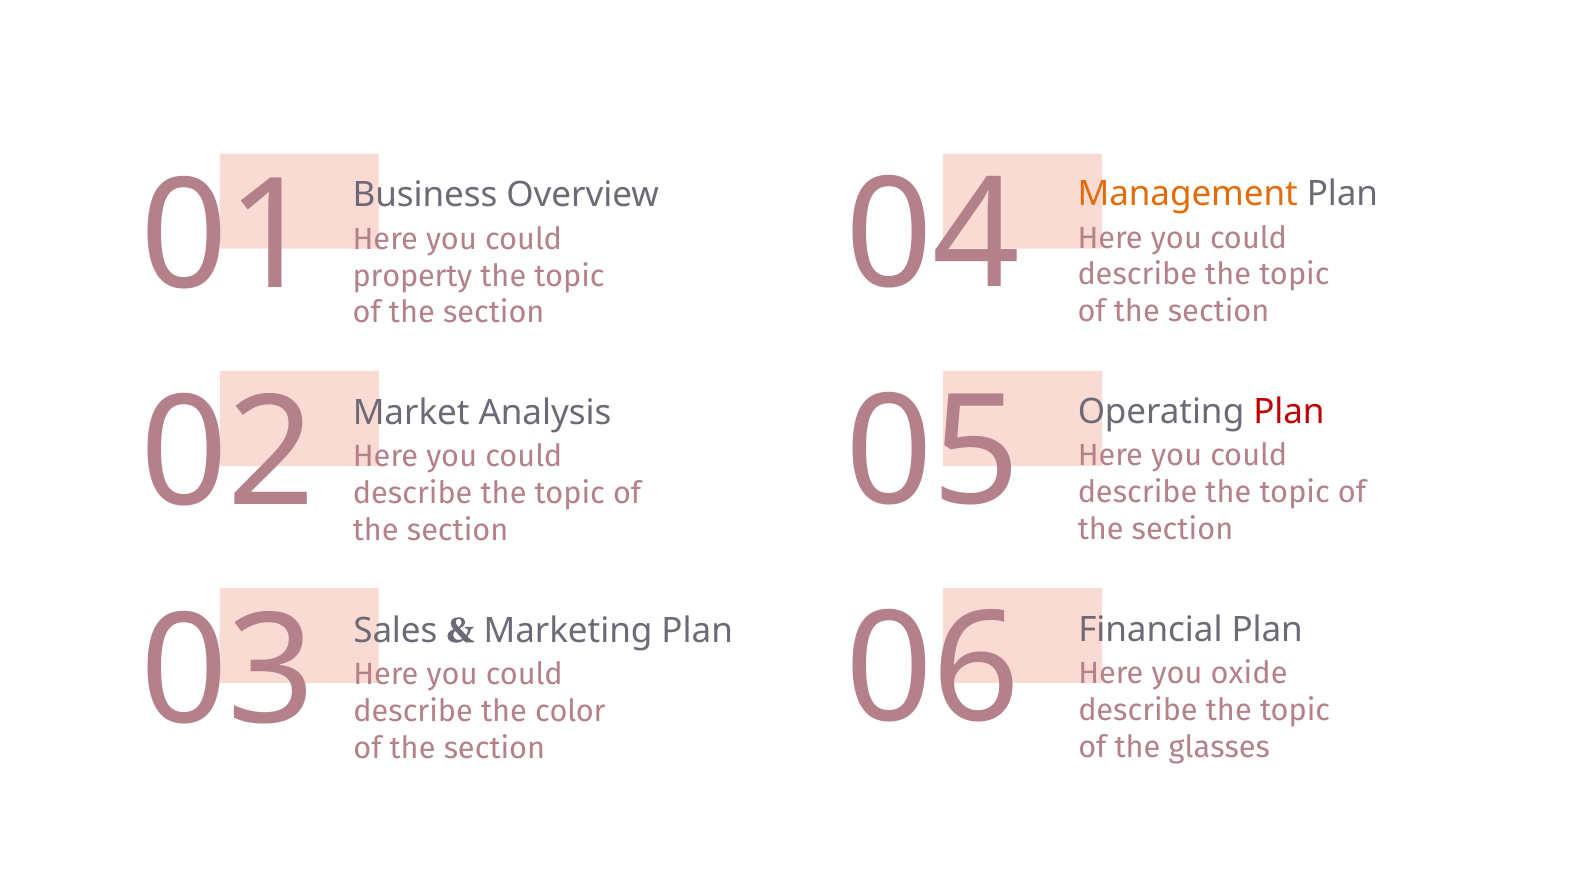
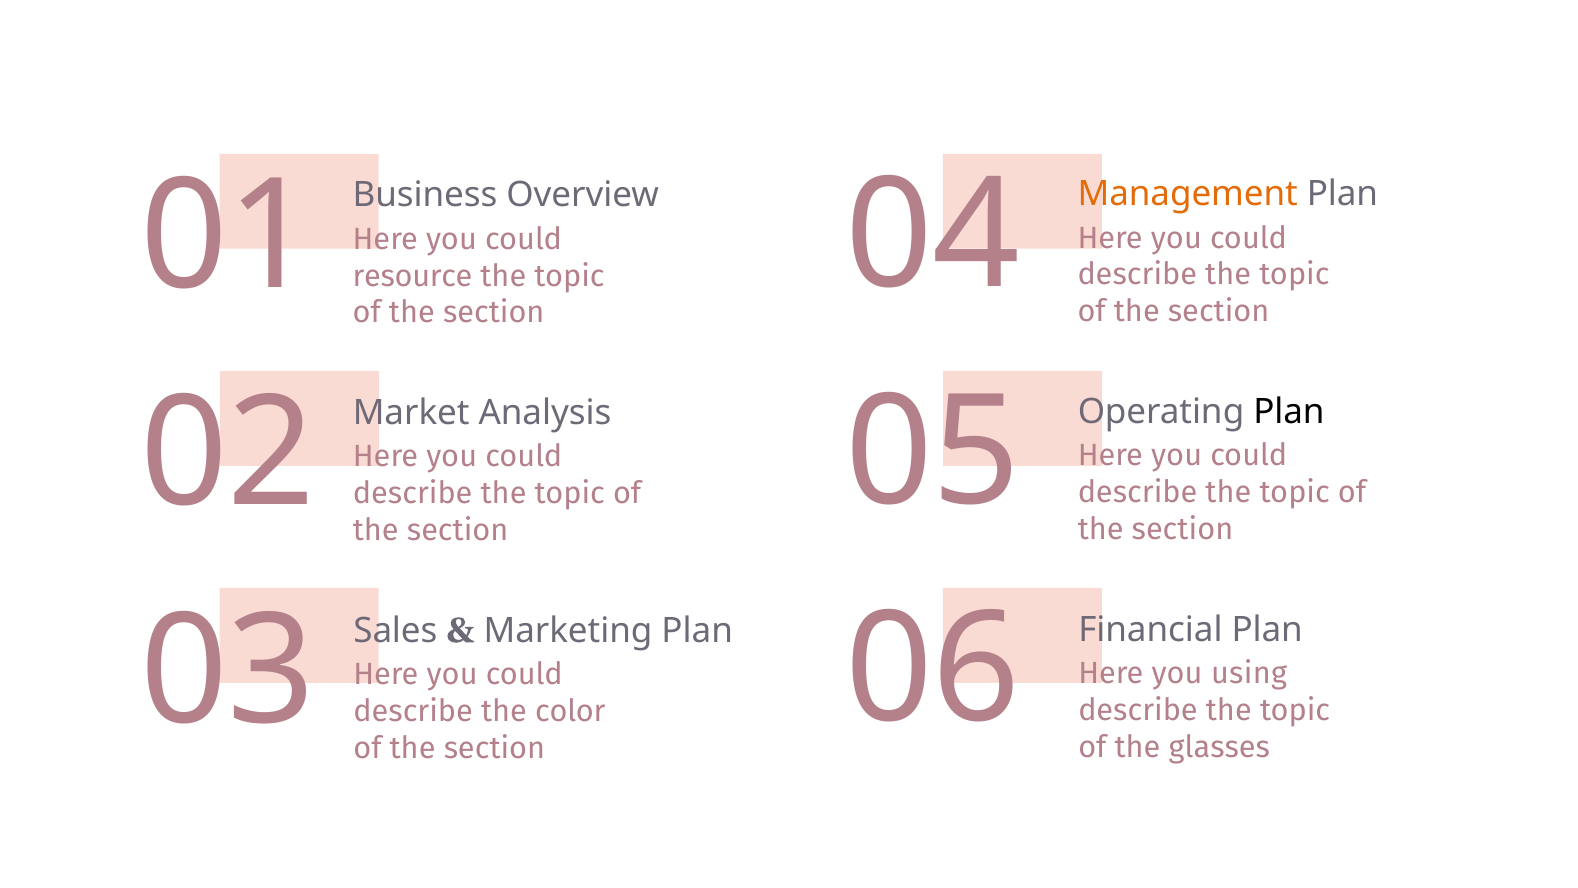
property: property -> resource (413, 276)
Plan colour: red -> black (1289, 412)
oxide: oxide -> using (1249, 673)
